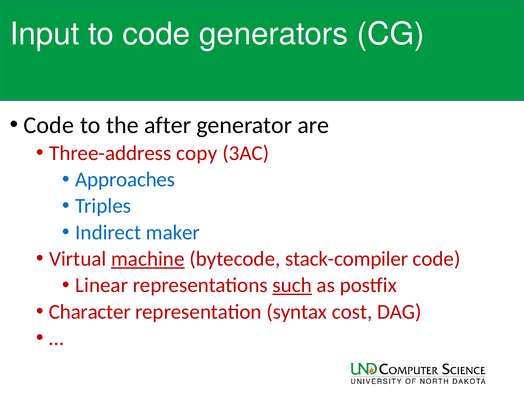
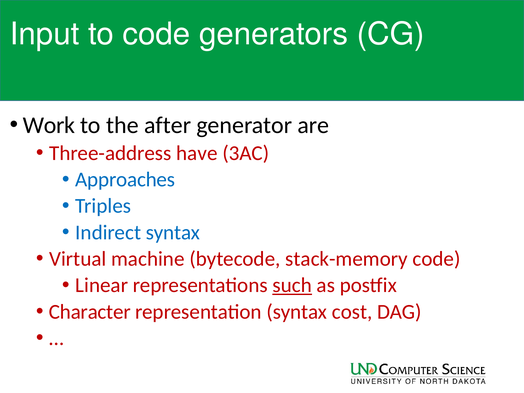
Code: Code -> Work (49, 125)
copy: copy -> have (197, 153)
Indirect maker: maker -> syntax (173, 232)
machine underline: present -> none (148, 259)
stack-compiler: stack-compiler -> stack-memory (347, 259)
